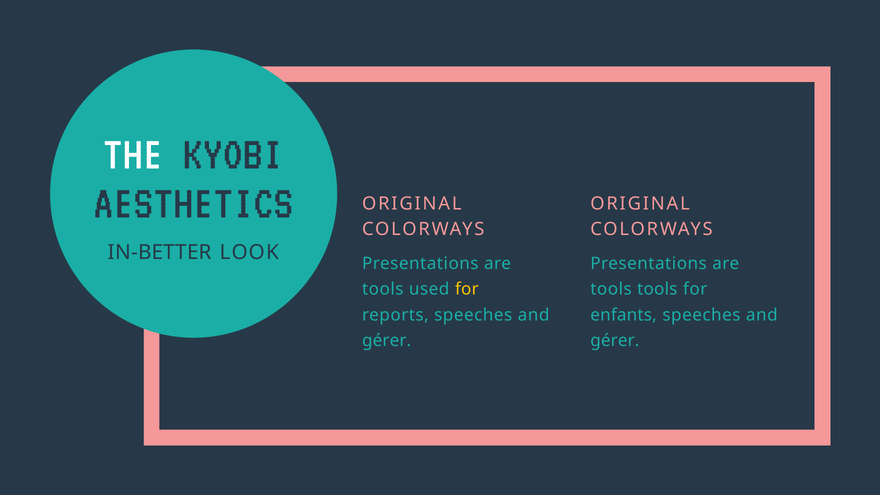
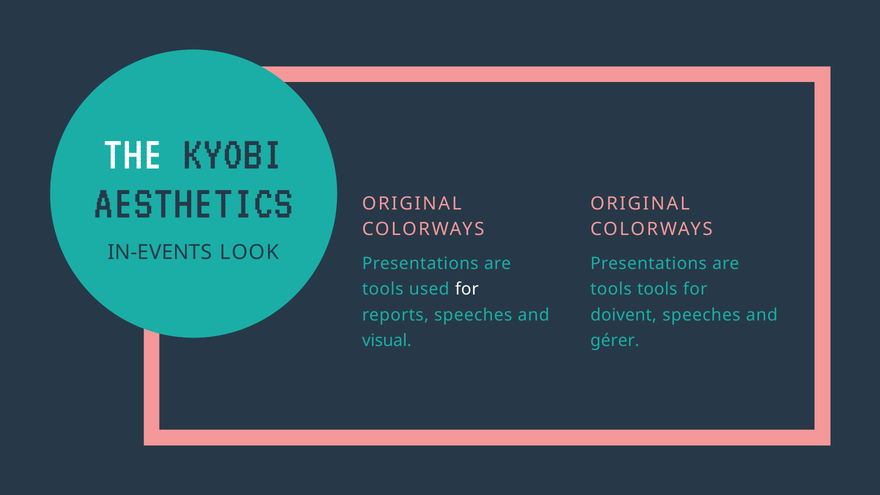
IN-BETTER: IN-BETTER -> IN-EVENTS (160, 252)
for colour: yellow -> white (467, 289)
enfants: enfants -> doivent (624, 315)
gérer: gérer -> visual (387, 341)
